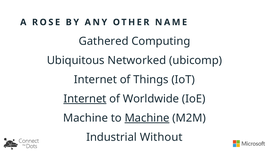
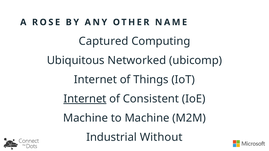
Gathered: Gathered -> Captured (104, 41)
Worldwide: Worldwide -> Consistent (151, 99)
Machine underline: present -> none (147, 118)
